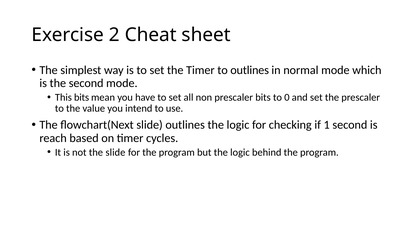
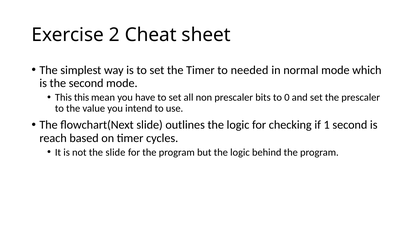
to outlines: outlines -> needed (250, 70)
This bits: bits -> this (82, 98)
